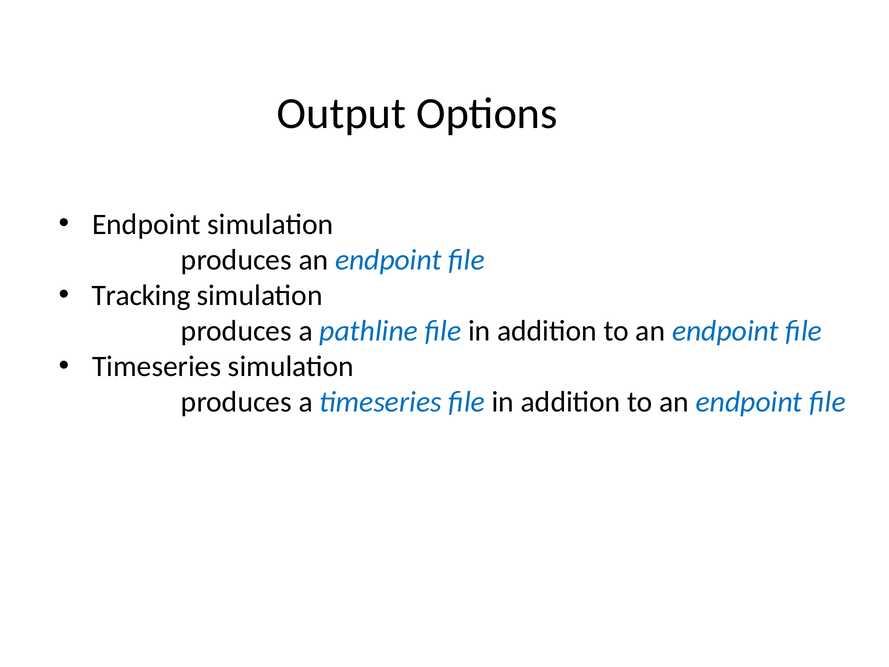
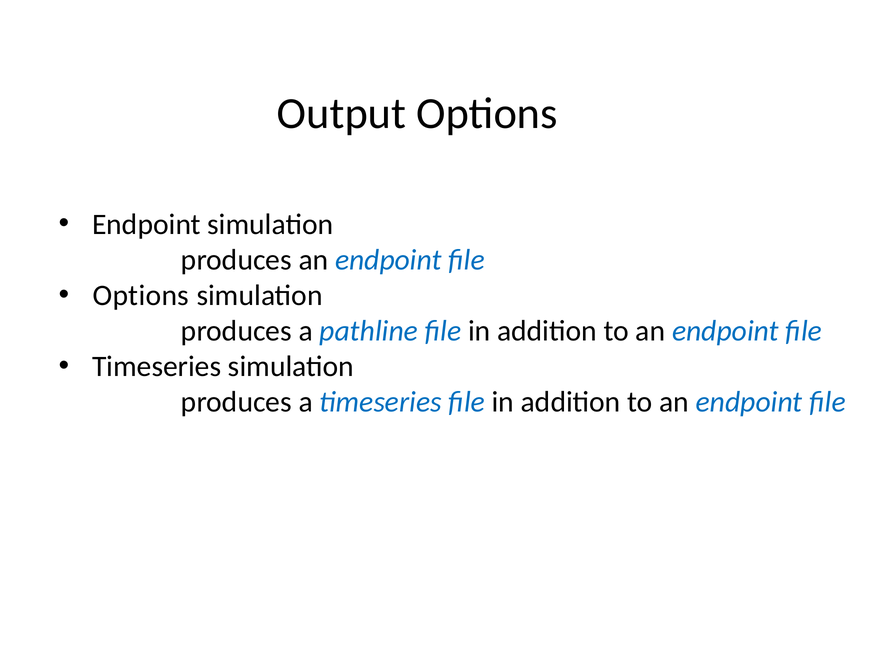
Tracking: Tracking -> Options (141, 295)
